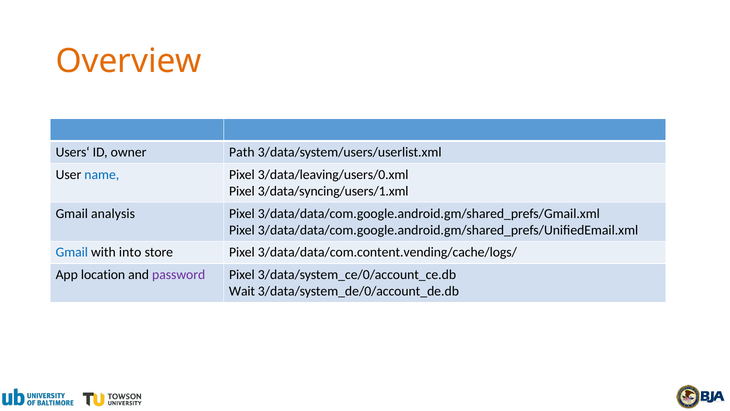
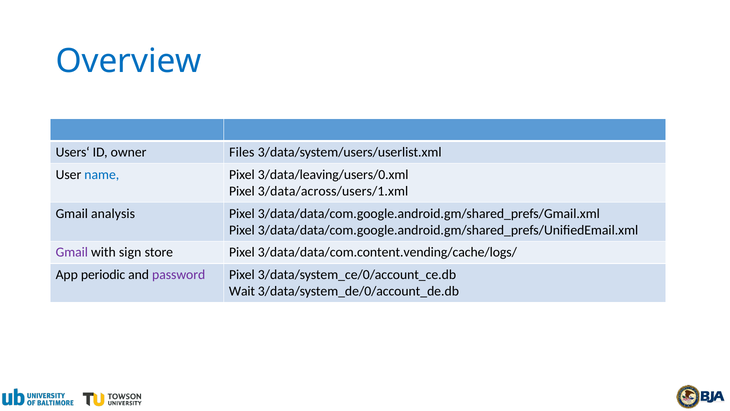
Overview colour: orange -> blue (129, 61)
Path: Path -> Files (242, 152)
3/data/syncing/users/1.xml: 3/data/syncing/users/1.xml -> 3/data/across/users/1.xml (333, 191)
Gmail colour: blue -> purple (72, 252)
into: into -> sign (130, 252)
location: location -> periodic (103, 274)
